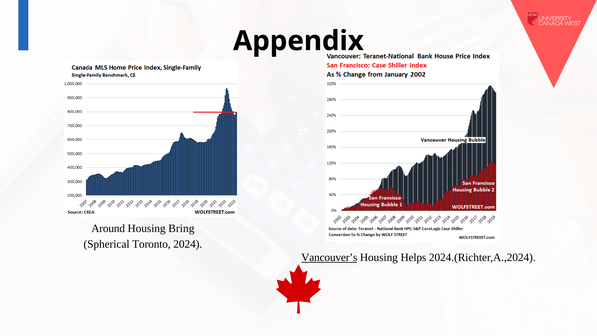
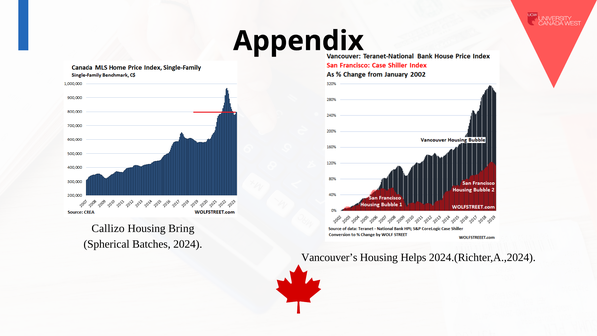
Around: Around -> Callizo (108, 228)
Toronto: Toronto -> Batches (151, 244)
Vancouver’s underline: present -> none (329, 257)
